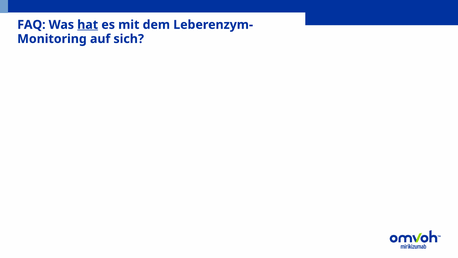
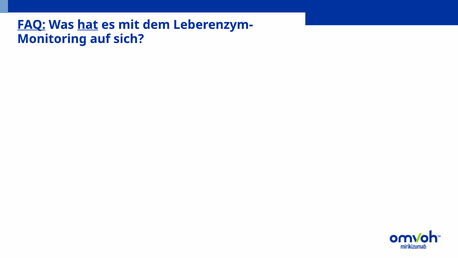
FAQ underline: none -> present (31, 25)
